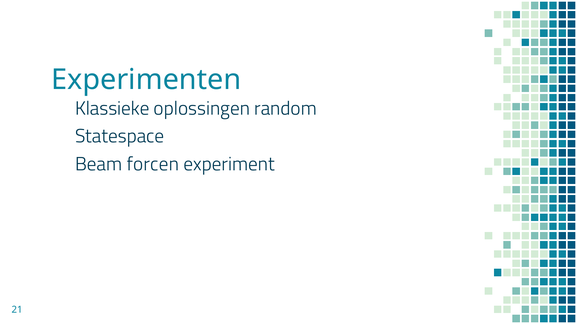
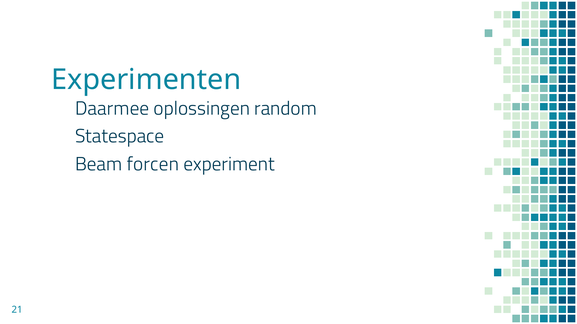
Klassieke: Klassieke -> Daarmee (112, 109)
